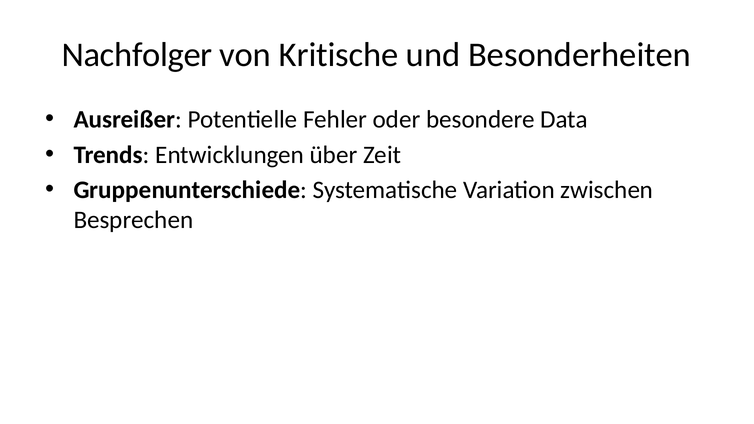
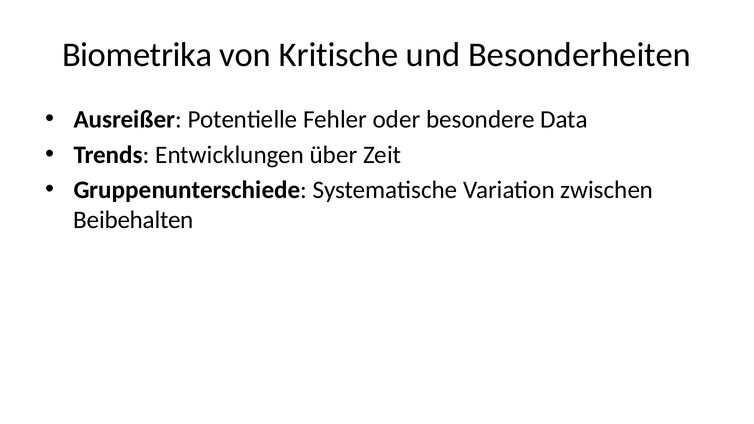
Nachfolger: Nachfolger -> Biometrika (137, 55)
Besprechen: Besprechen -> Beibehalten (134, 220)
